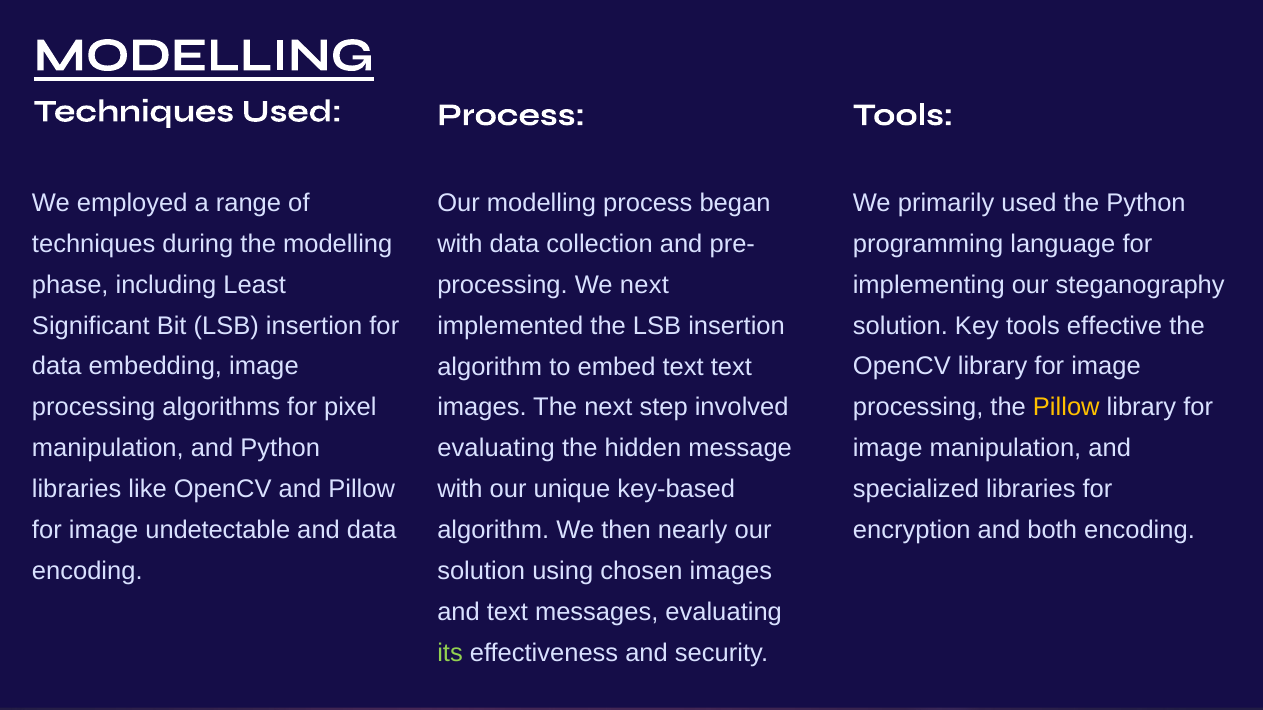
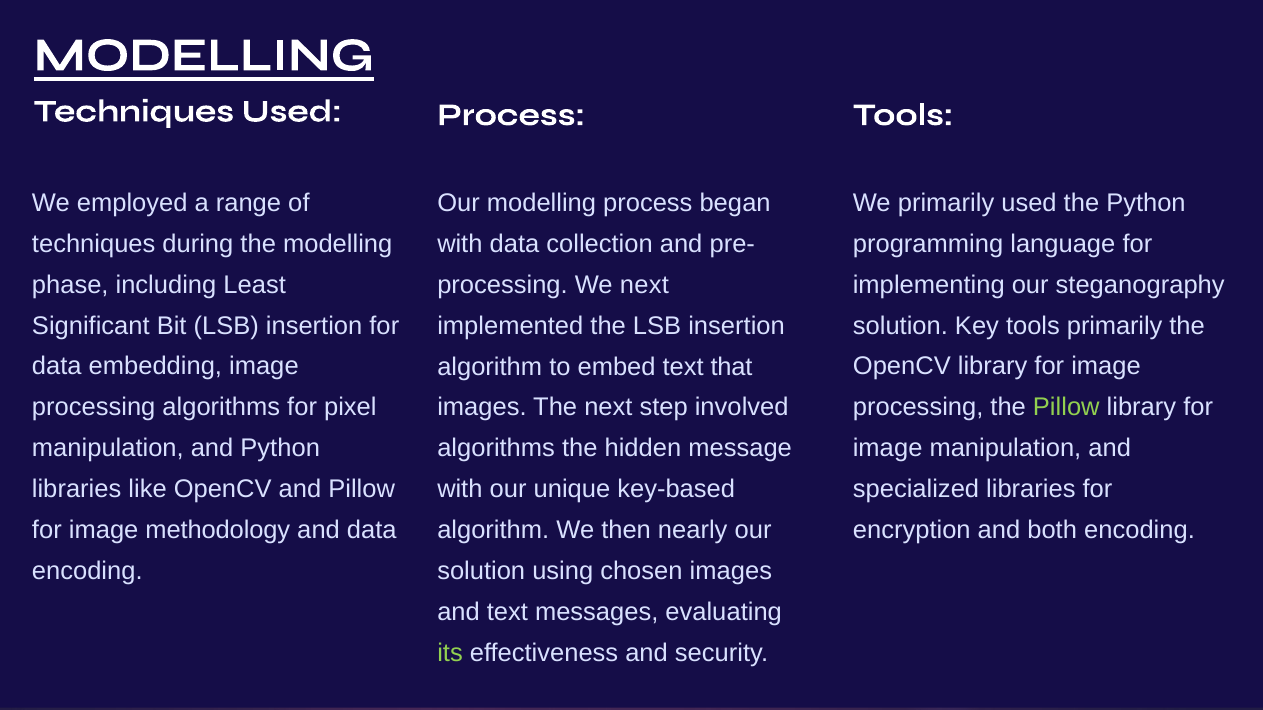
tools effective: effective -> primarily (1115, 326)
text text: text -> that (732, 367)
Pillow colour: yellow -> light green (1066, 408)
evaluating: evaluating -> algorithms (496, 449)
undetectable: undetectable -> methodology (218, 530)
